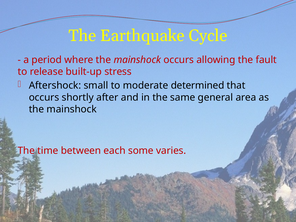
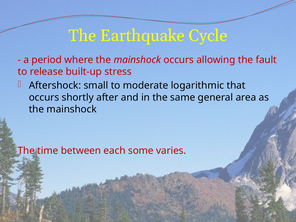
determined: determined -> logarithmic (197, 86)
